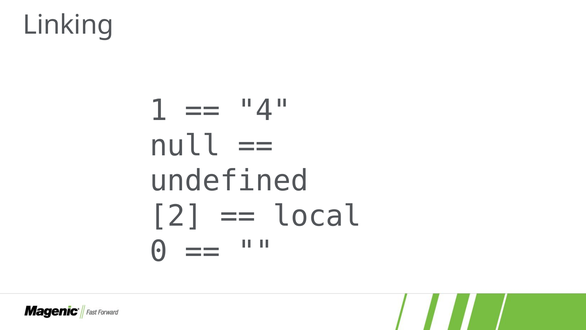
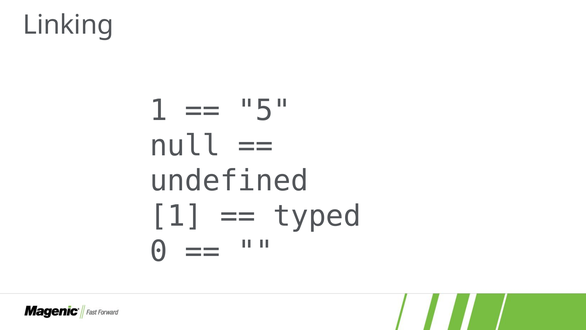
4: 4 -> 5 (264, 110)
2: 2 -> 1 (176, 216)
local: local -> typed (317, 216)
